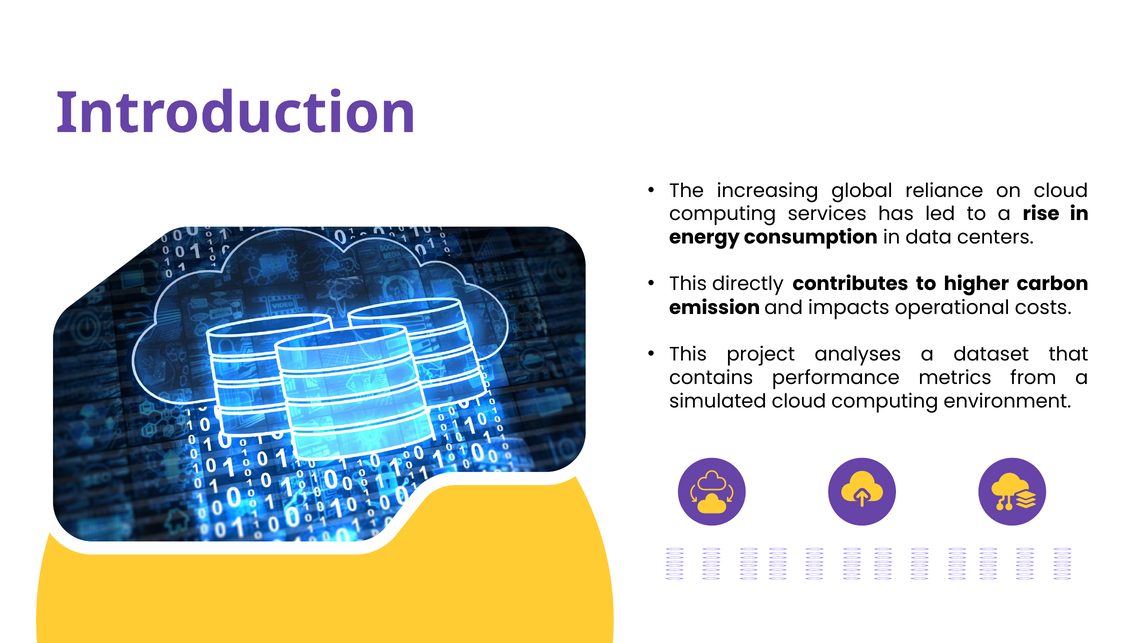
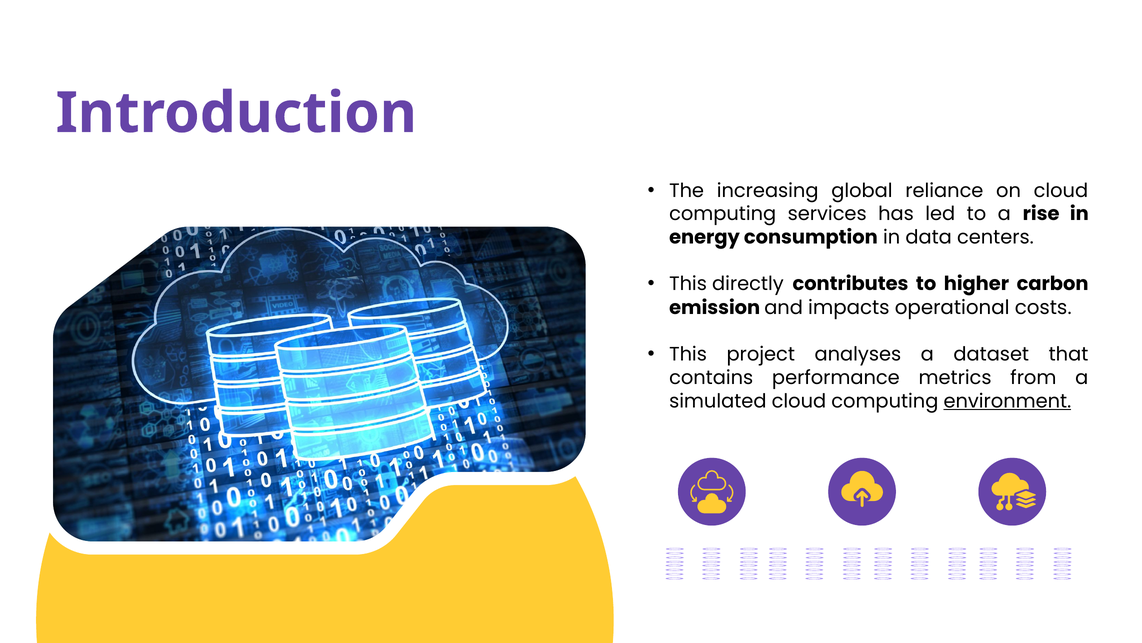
environment underline: none -> present (1007, 401)
